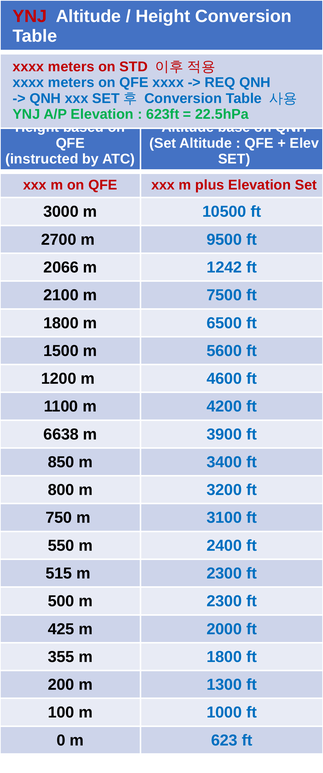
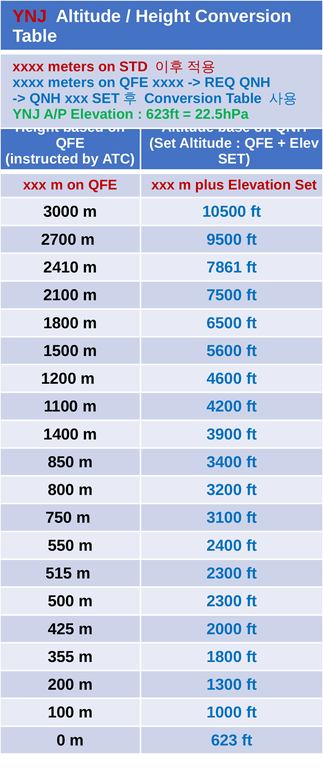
2066: 2066 -> 2410 (61, 267)
1242: 1242 -> 7861 (224, 267)
6638: 6638 -> 1400 (61, 434)
